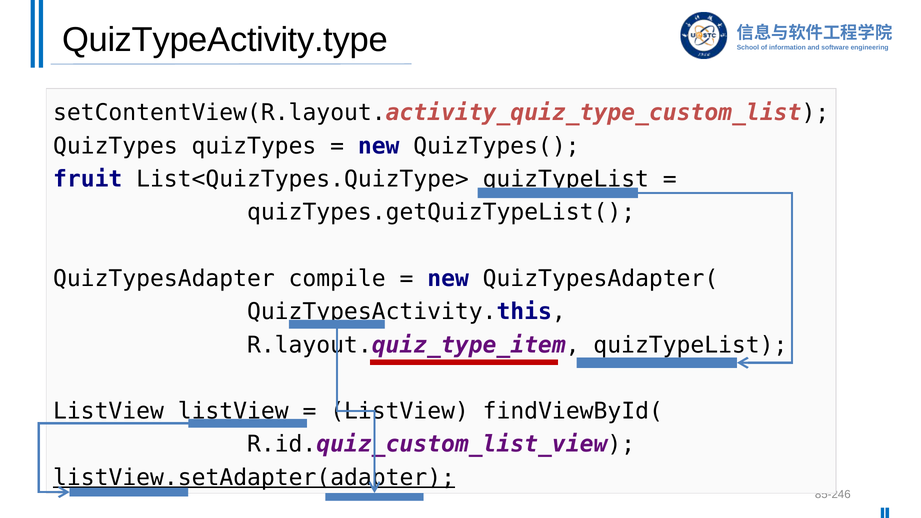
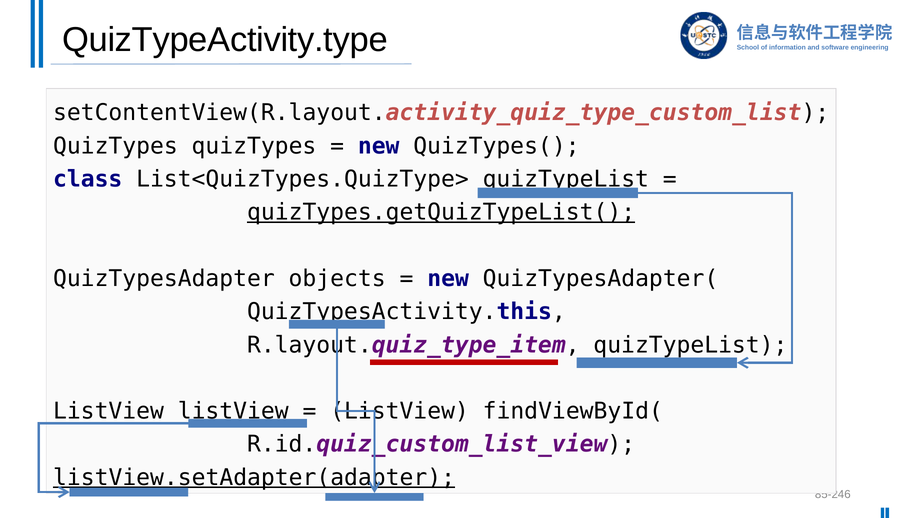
fruit: fruit -> class (88, 179)
quizTypes.getQuizTypeList( underline: none -> present (441, 212)
compile: compile -> objects (337, 279)
